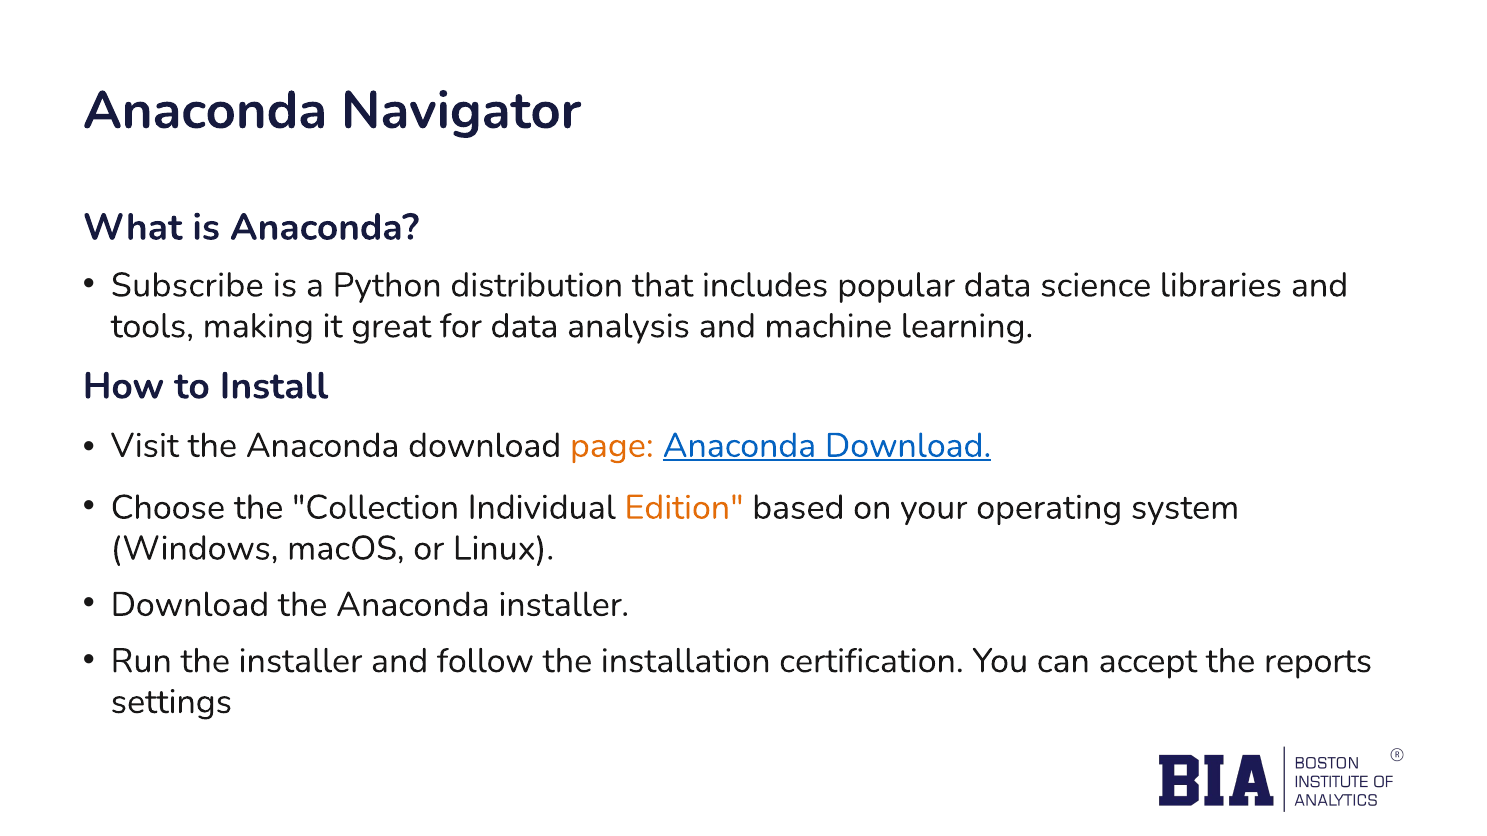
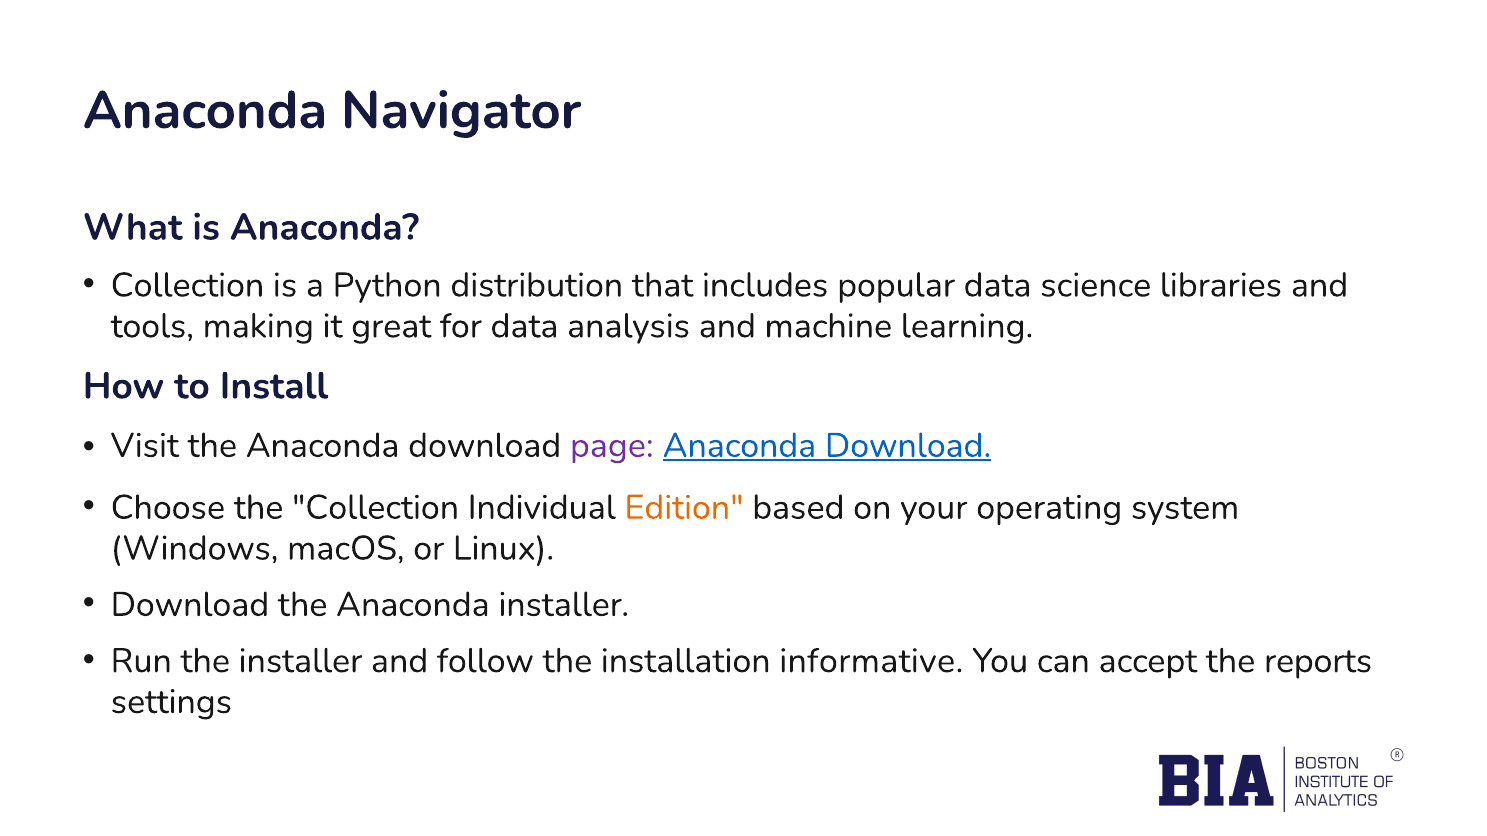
Subscribe: Subscribe -> Collection (187, 285)
page colour: orange -> purple (612, 446)
certification: certification -> informative (871, 661)
